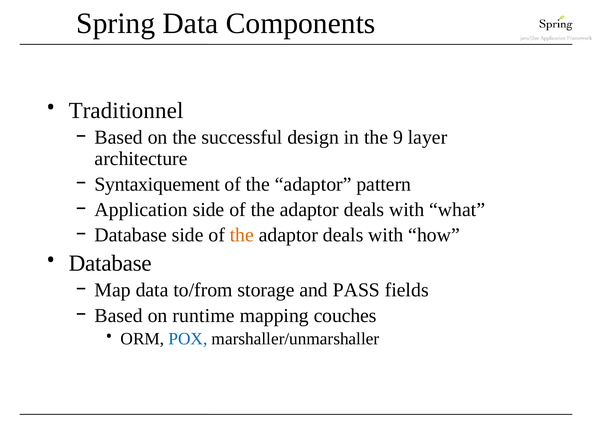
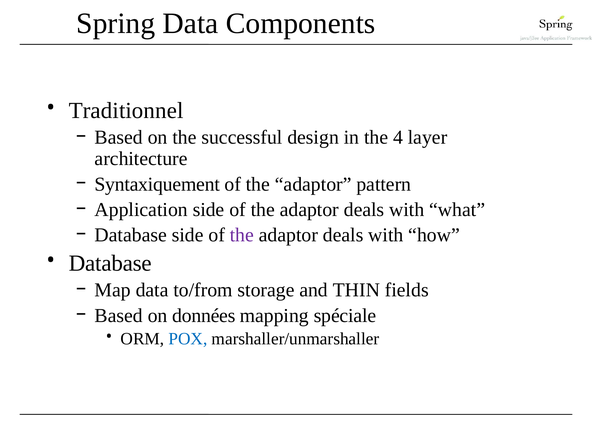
9: 9 -> 4 (398, 137)
the colour: orange -> purple (242, 235)
PASS: PASS -> THIN (356, 290)
runtime: runtime -> données (204, 316)
couches: couches -> spéciale (345, 316)
